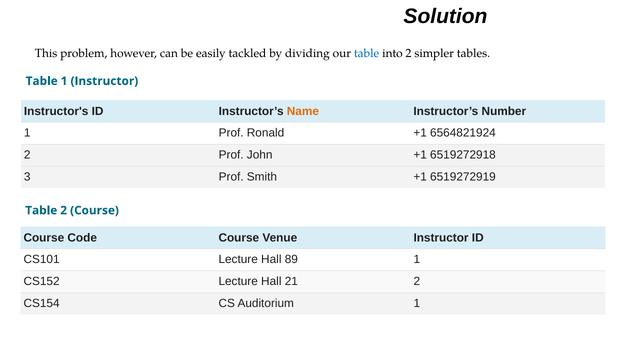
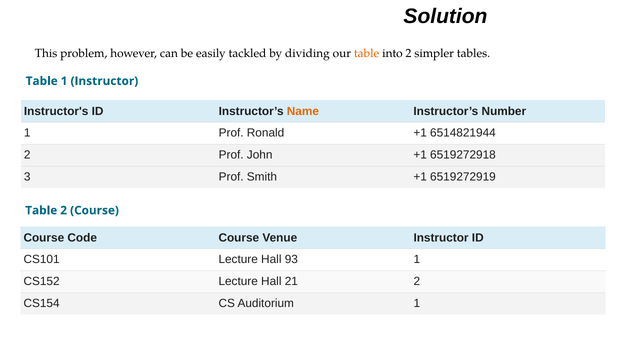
table colour: blue -> orange (367, 54)
6564821924: 6564821924 -> 6514821944 (463, 133)
89: 89 -> 93 (291, 260)
